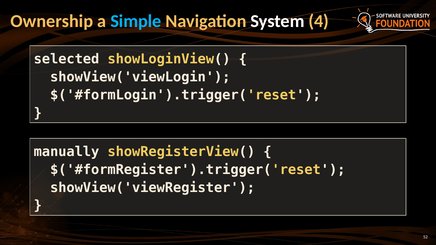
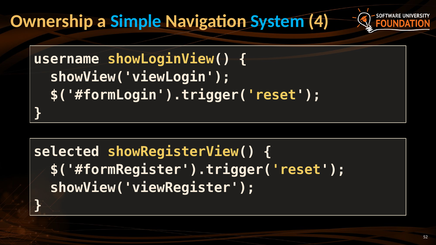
System colour: white -> light blue (277, 21)
selected: selected -> username (66, 59)
manually: manually -> selected (66, 152)
